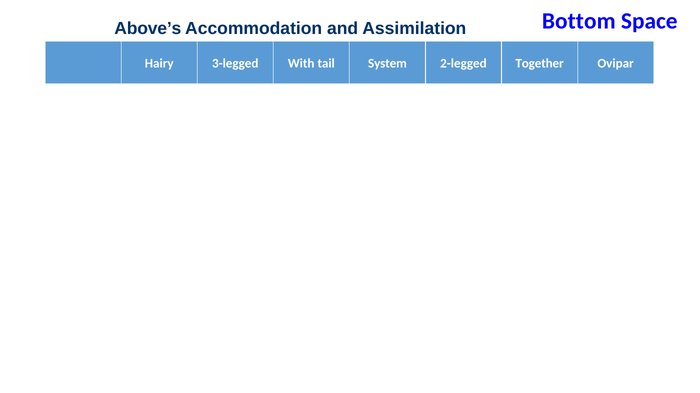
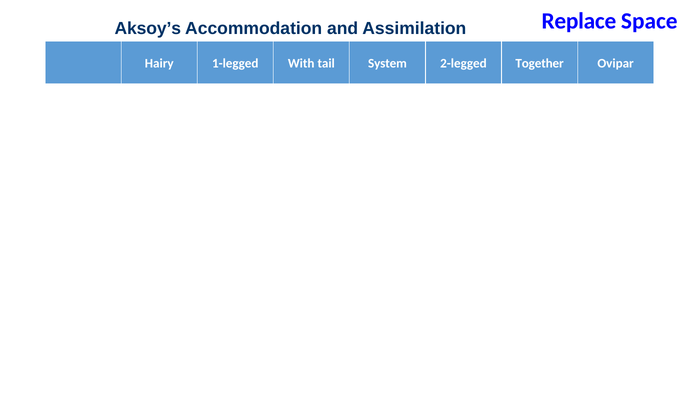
Bottom: Bottom -> Replace (579, 21)
Above’s: Above’s -> Aksoy’s (148, 28)
3-legged: 3-legged -> 1-legged (235, 64)
